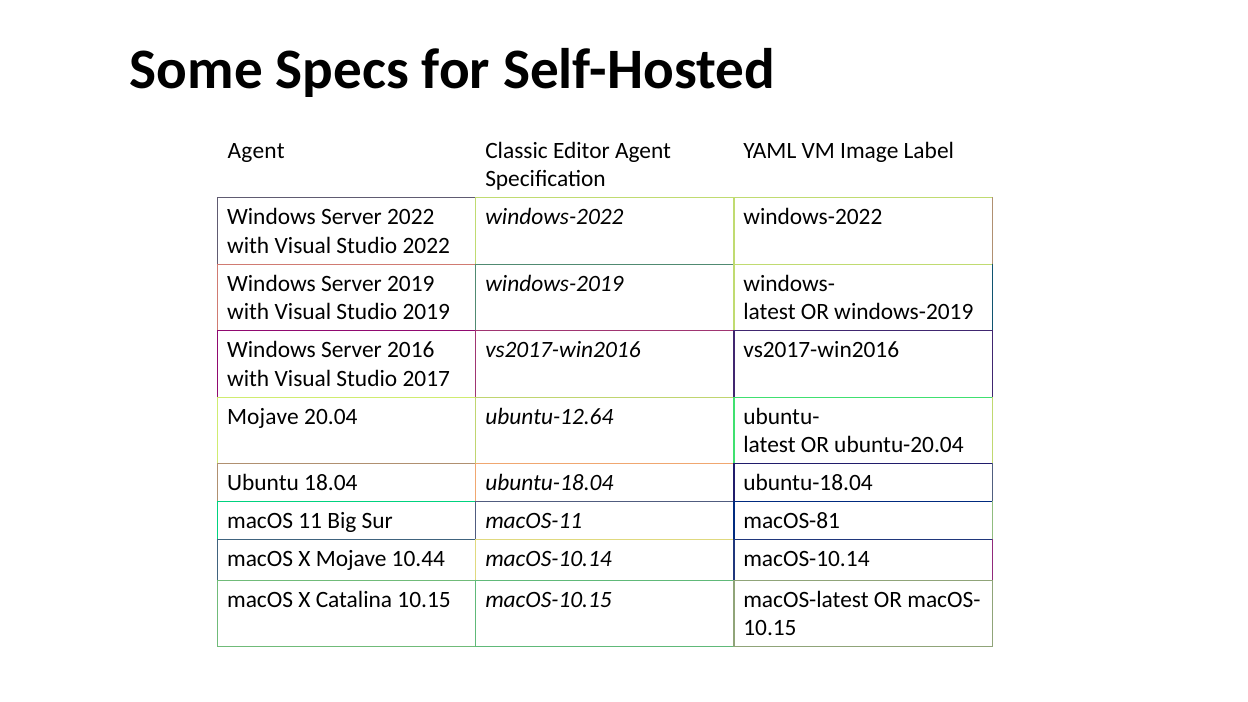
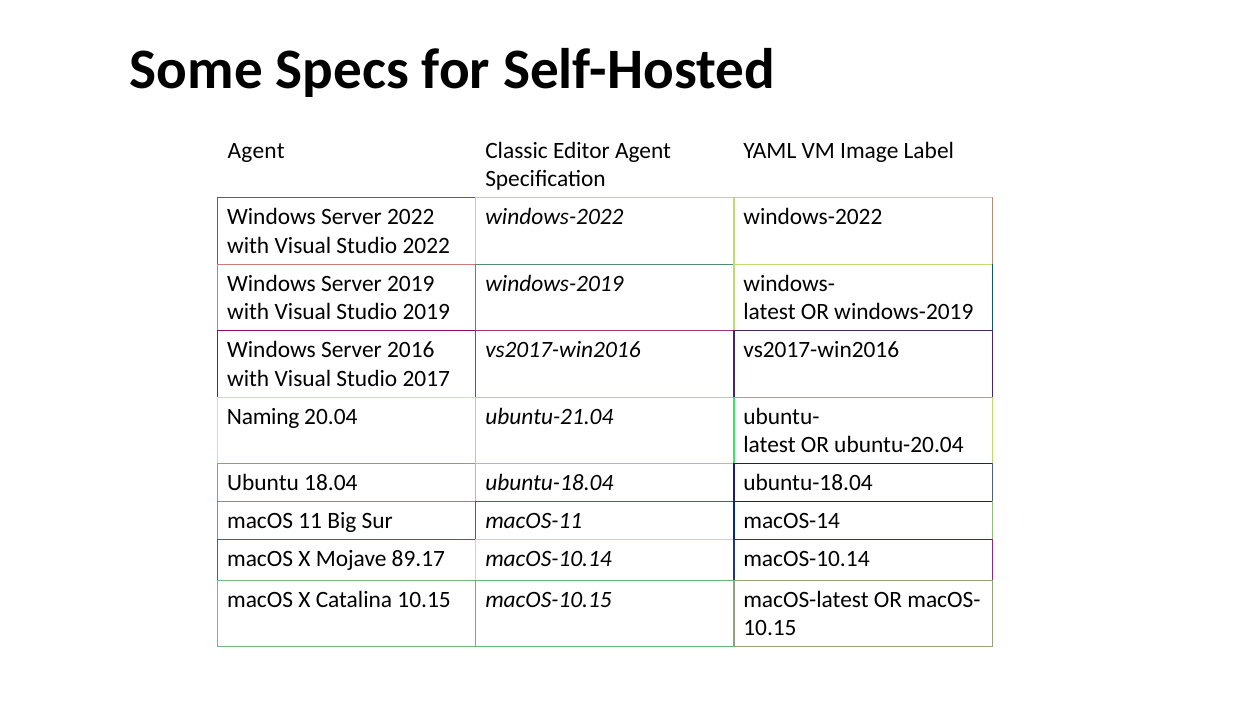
Mojave: Mojave -> Naming (263, 417)
ubuntu-12.64: ubuntu-12.64 -> ubuntu-21.04 (549, 417)
macOS-81: macOS-81 -> macOS-14 (792, 521)
10.44: 10.44 -> 89.17 (418, 559)
